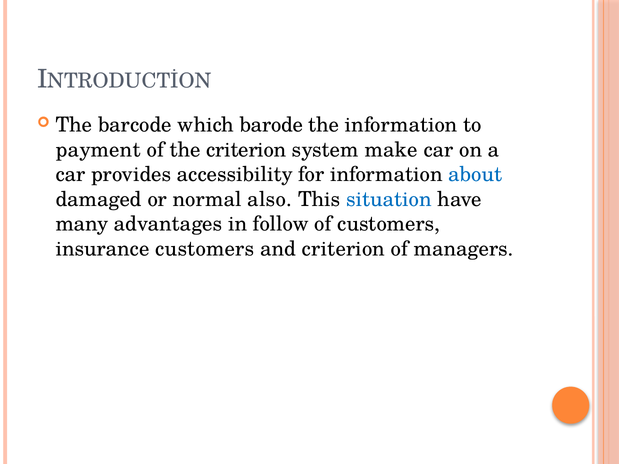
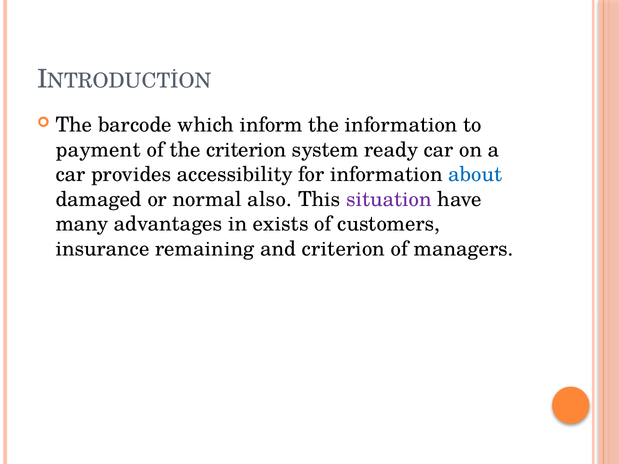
barode: barode -> inform (271, 125)
make: make -> ready (391, 150)
situation colour: blue -> purple (389, 199)
follow: follow -> exists (281, 224)
insurance customers: customers -> remaining (205, 249)
